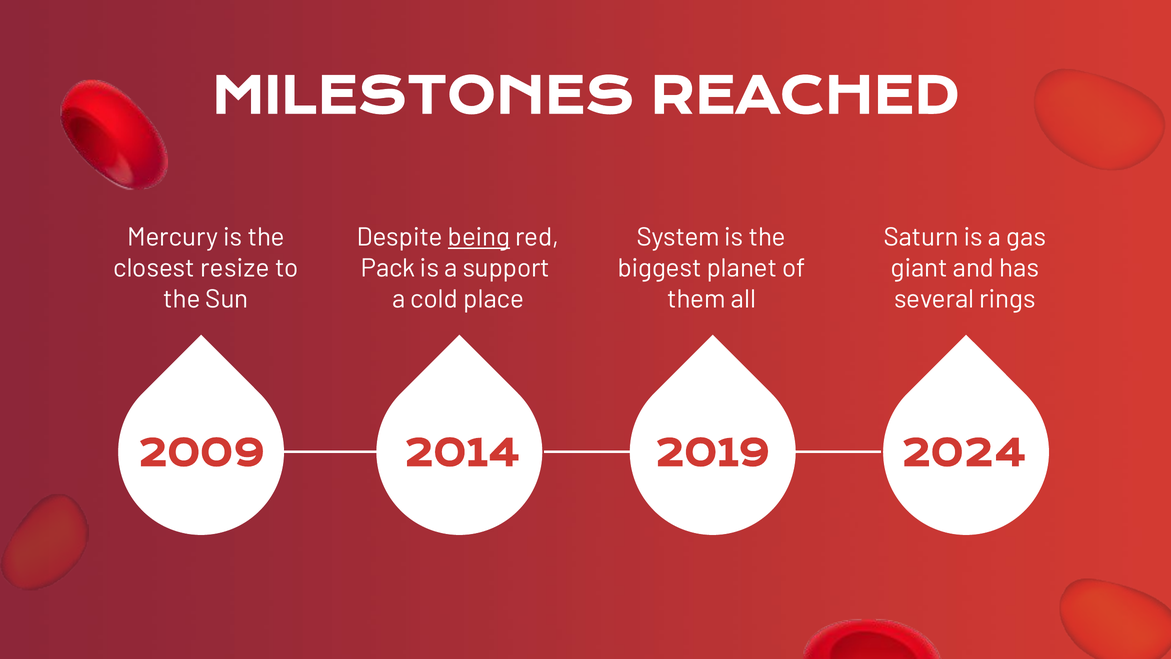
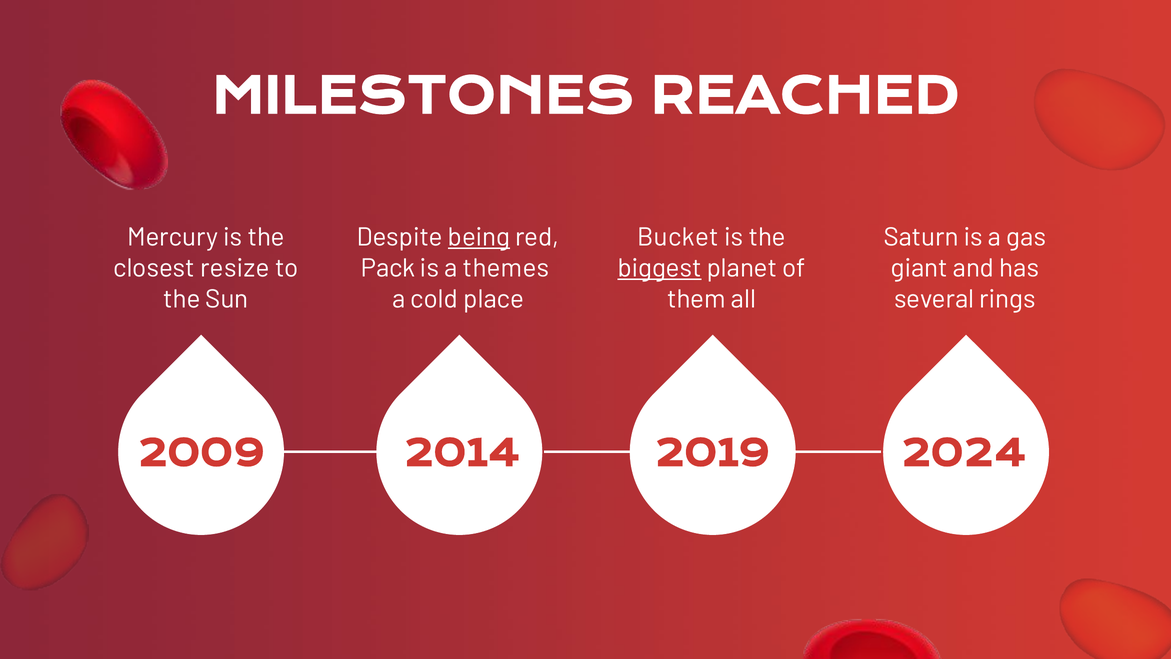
System: System -> Bucket (678, 237)
support: support -> themes (506, 268)
biggest underline: none -> present (660, 268)
